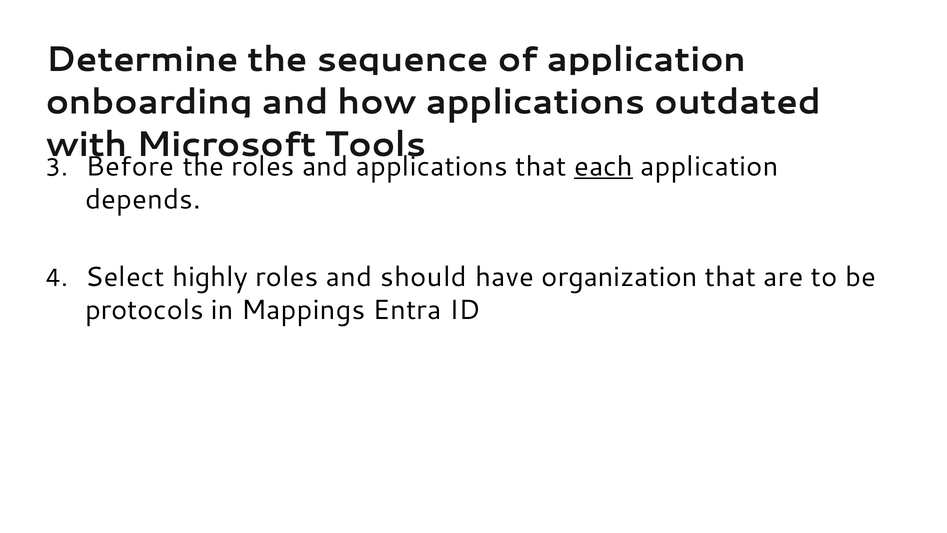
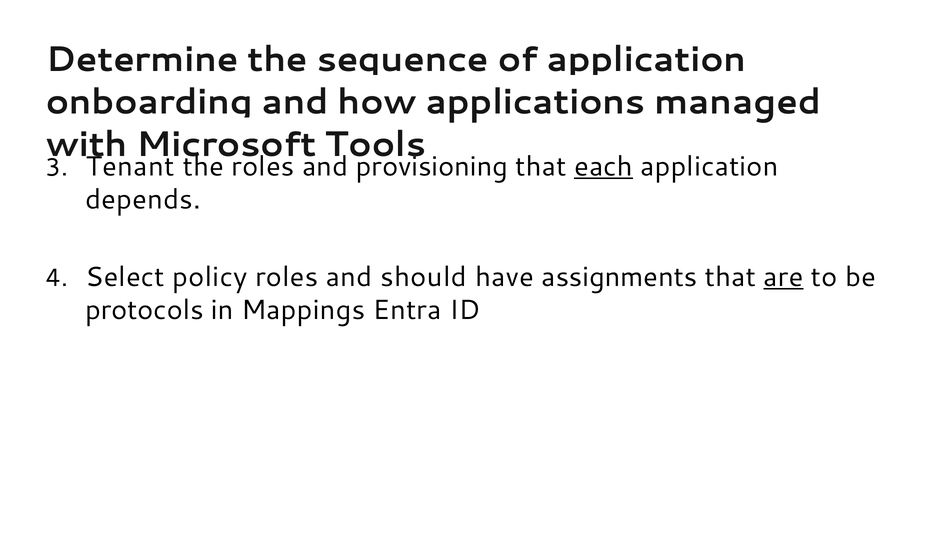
outdated: outdated -> managed (738, 102)
Before: Before -> Tenant (130, 166)
and applications: applications -> provisioning (432, 166)
highly: highly -> policy (210, 277)
organization: organization -> assignments (619, 277)
are underline: none -> present (783, 277)
